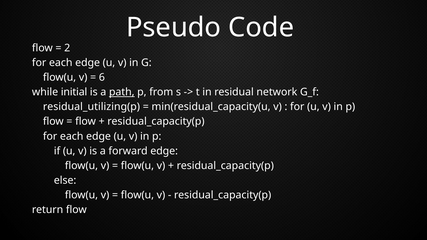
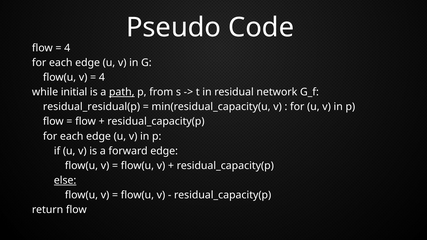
2: 2 -> 4 (67, 48)
6: 6 -> 4 (102, 77)
residual_utilizing(p: residual_utilizing(p -> residual_residual(p (91, 107)
else underline: none -> present (65, 181)
